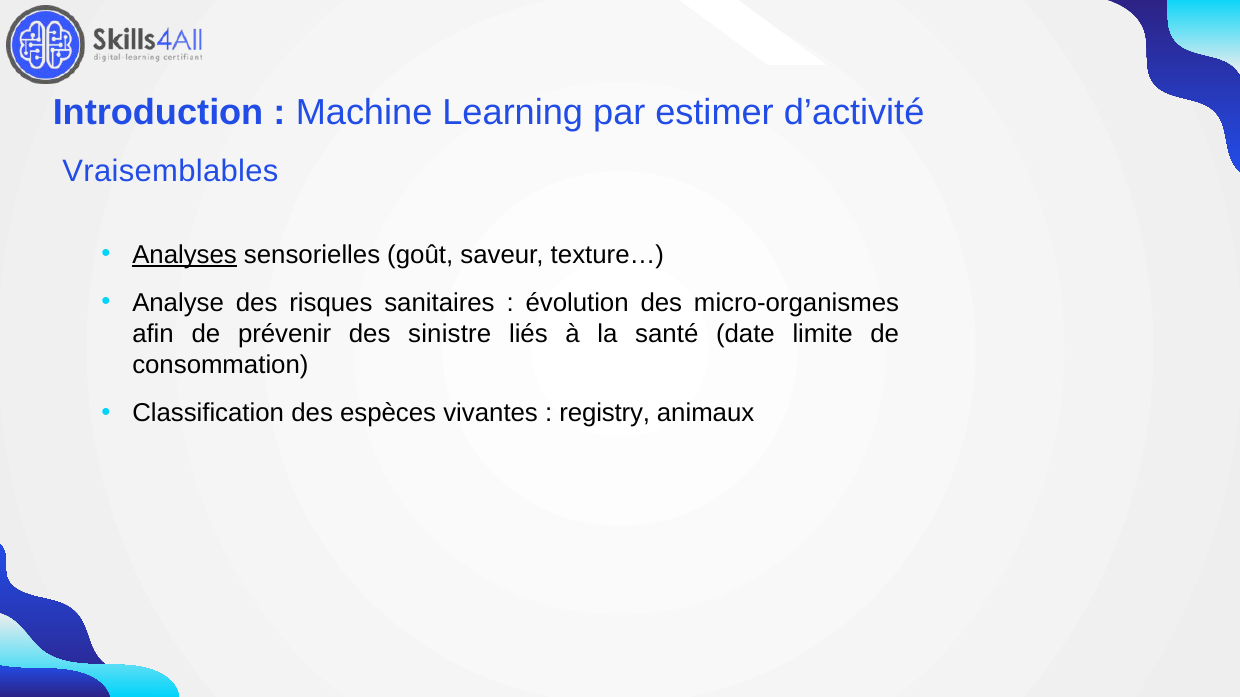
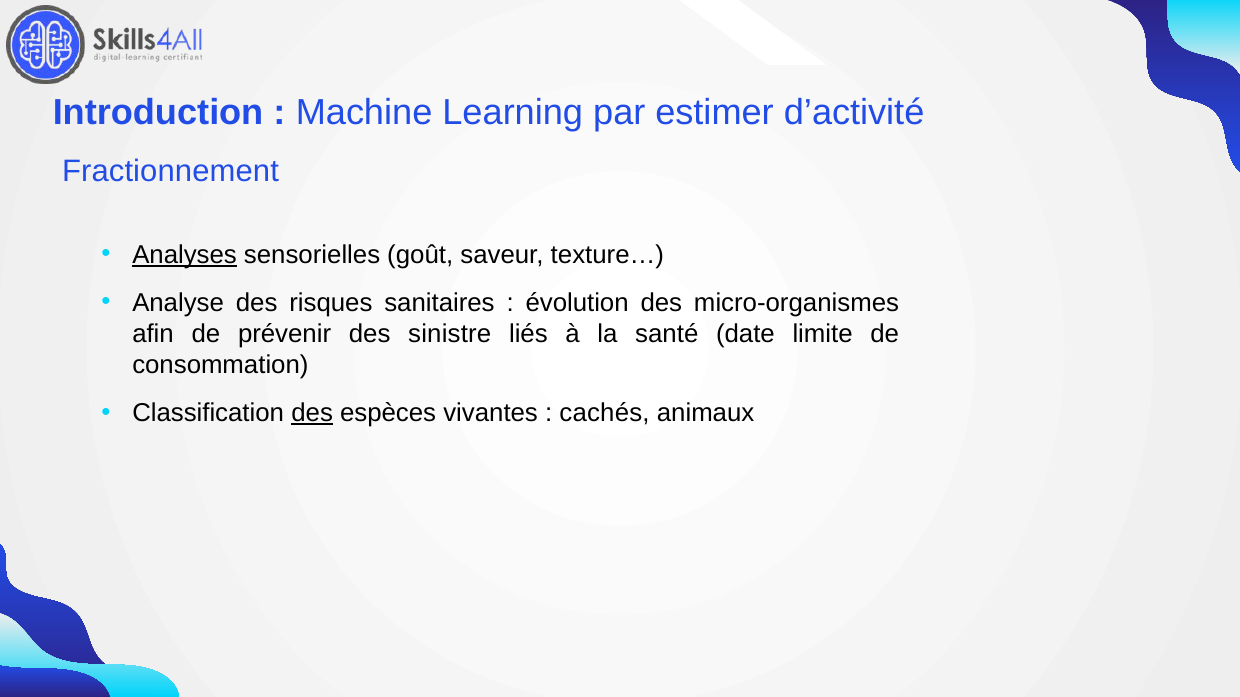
Vraisemblables: Vraisemblables -> Fractionnement (170, 172)
des underline: none -> present (312, 413)
registry: registry -> cachés (605, 413)
